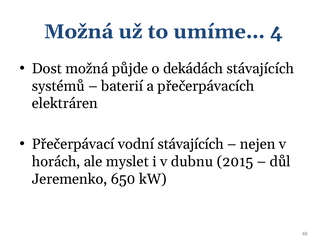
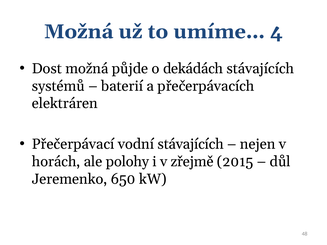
myslet: myslet -> polohy (127, 162)
dubnu: dubnu -> zřejmě (192, 162)
